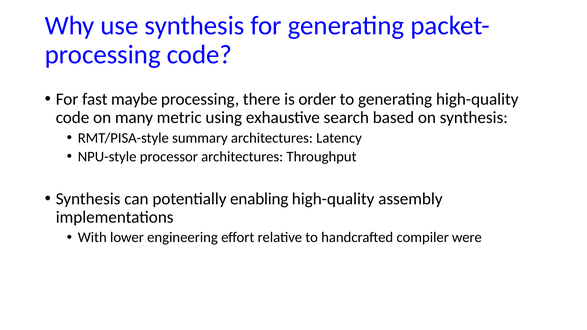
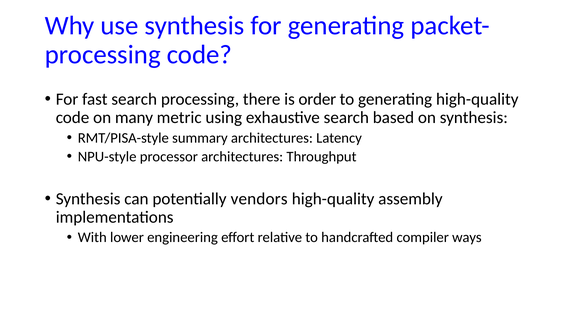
fast maybe: maybe -> search (134, 99)
enabling: enabling -> vendors (259, 199)
were: were -> ways (467, 238)
